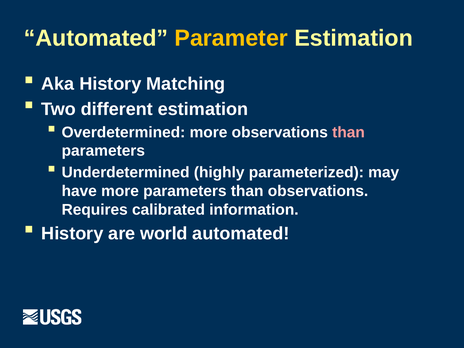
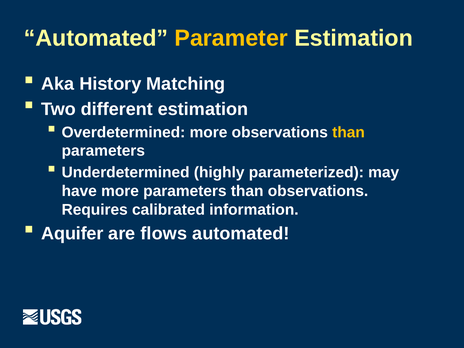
than colour: pink -> yellow (349, 132)
History: History -> Aquifer (72, 233)
world: world -> flows (164, 233)
